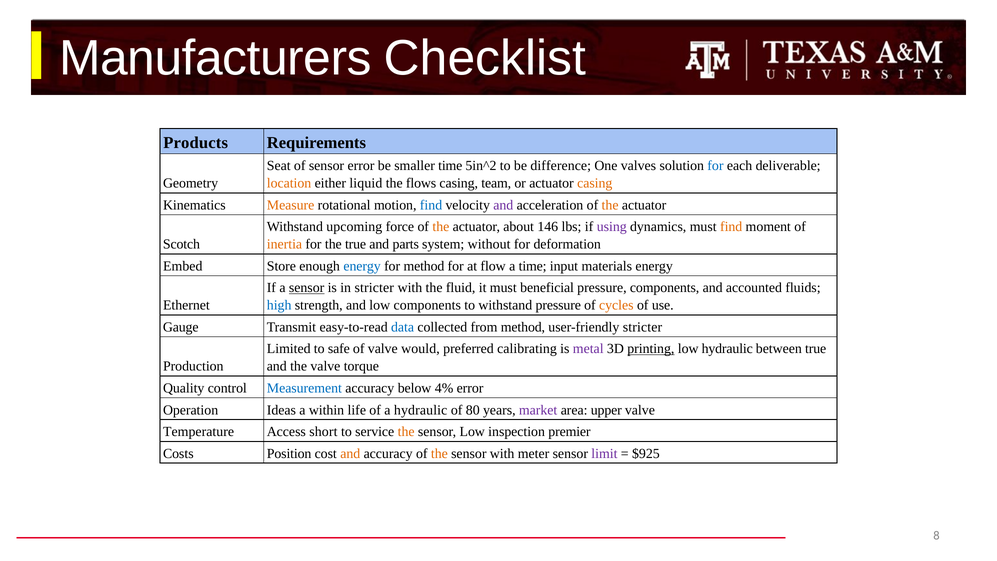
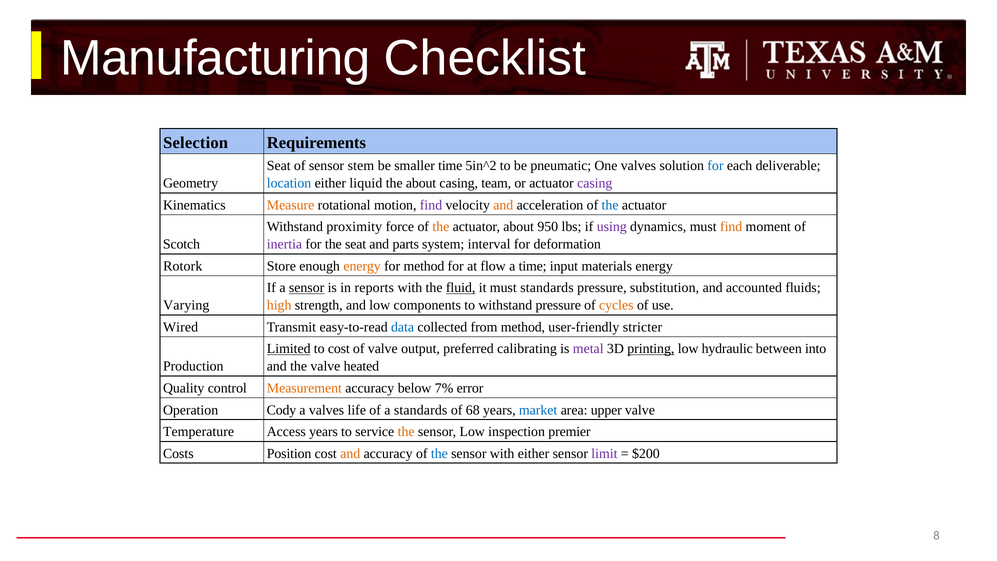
Manufacturers: Manufacturers -> Manufacturing (215, 59)
Products: Products -> Selection (196, 143)
sensor error: error -> stem (361, 166)
difference: difference -> pneumatic (561, 166)
location colour: orange -> blue (289, 183)
the flows: flows -> about (421, 183)
casing colour: orange -> purple (595, 183)
find colour: blue -> purple (431, 205)
and colour: purple -> orange (503, 205)
the colour: orange -> blue (610, 205)
upcoming: upcoming -> proximity (354, 227)
146: 146 -> 950 (548, 227)
inertia colour: orange -> purple (284, 244)
the true: true -> seat (356, 244)
without: without -> interval (489, 244)
Embed: Embed -> Rotork (183, 266)
energy colour: blue -> orange (362, 266)
in stricter: stricter -> reports (374, 288)
fluid underline: none -> present (461, 288)
must beneficial: beneficial -> standards (547, 288)
pressure components: components -> substitution (665, 288)
Ethernet: Ethernet -> Varying (186, 305)
high colour: blue -> orange (279, 305)
Gauge: Gauge -> Wired (181, 327)
Limited underline: none -> present (289, 349)
to safe: safe -> cost (339, 349)
would: would -> output (421, 349)
between true: true -> into (816, 349)
torque: torque -> heated (361, 366)
Measurement colour: blue -> orange (304, 388)
4%: 4% -> 7% (444, 388)
Ideas: Ideas -> Cody (281, 410)
a within: within -> valves (327, 410)
a hydraulic: hydraulic -> standards (421, 410)
80: 80 -> 68 (473, 410)
market colour: purple -> blue (538, 410)
Access short: short -> years (324, 432)
the colour: orange -> blue (439, 453)
with meter: meter -> either (534, 453)
$925: $925 -> $200 (646, 453)
